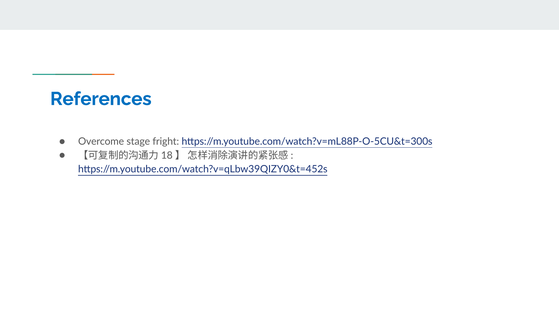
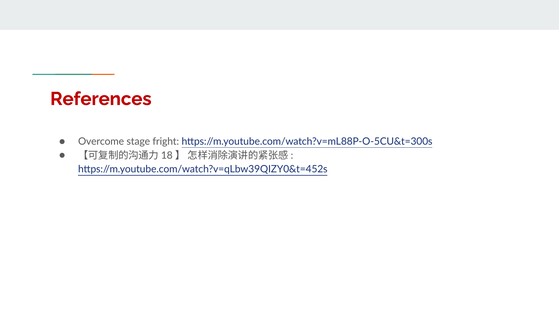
References colour: blue -> red (101, 99)
